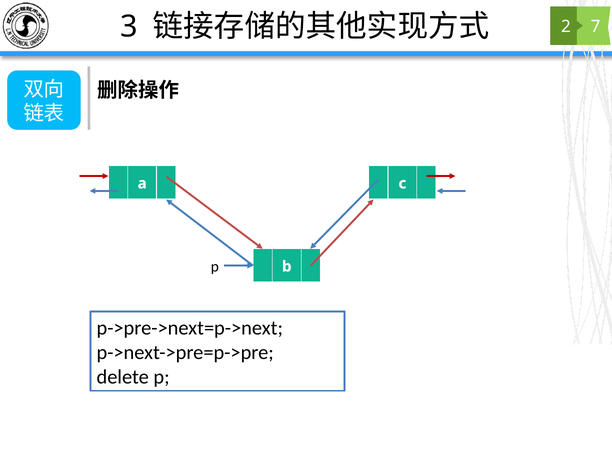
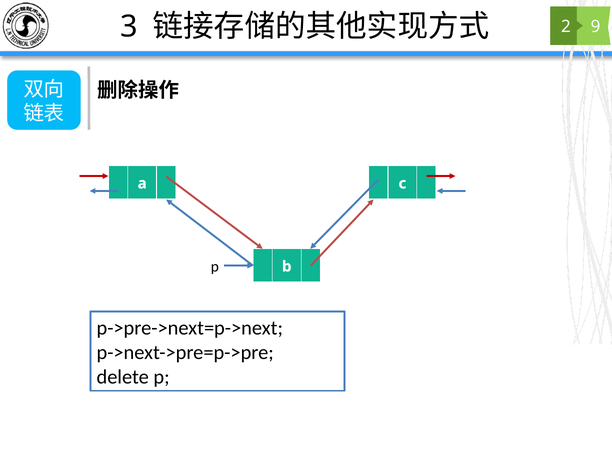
7: 7 -> 9 (596, 27)
